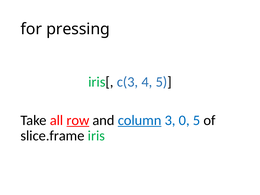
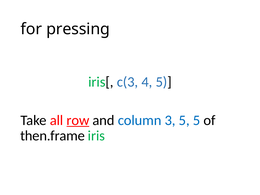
column underline: present -> none (140, 120)
3 0: 0 -> 5 (184, 120)
slice.frame: slice.frame -> then.frame (53, 136)
